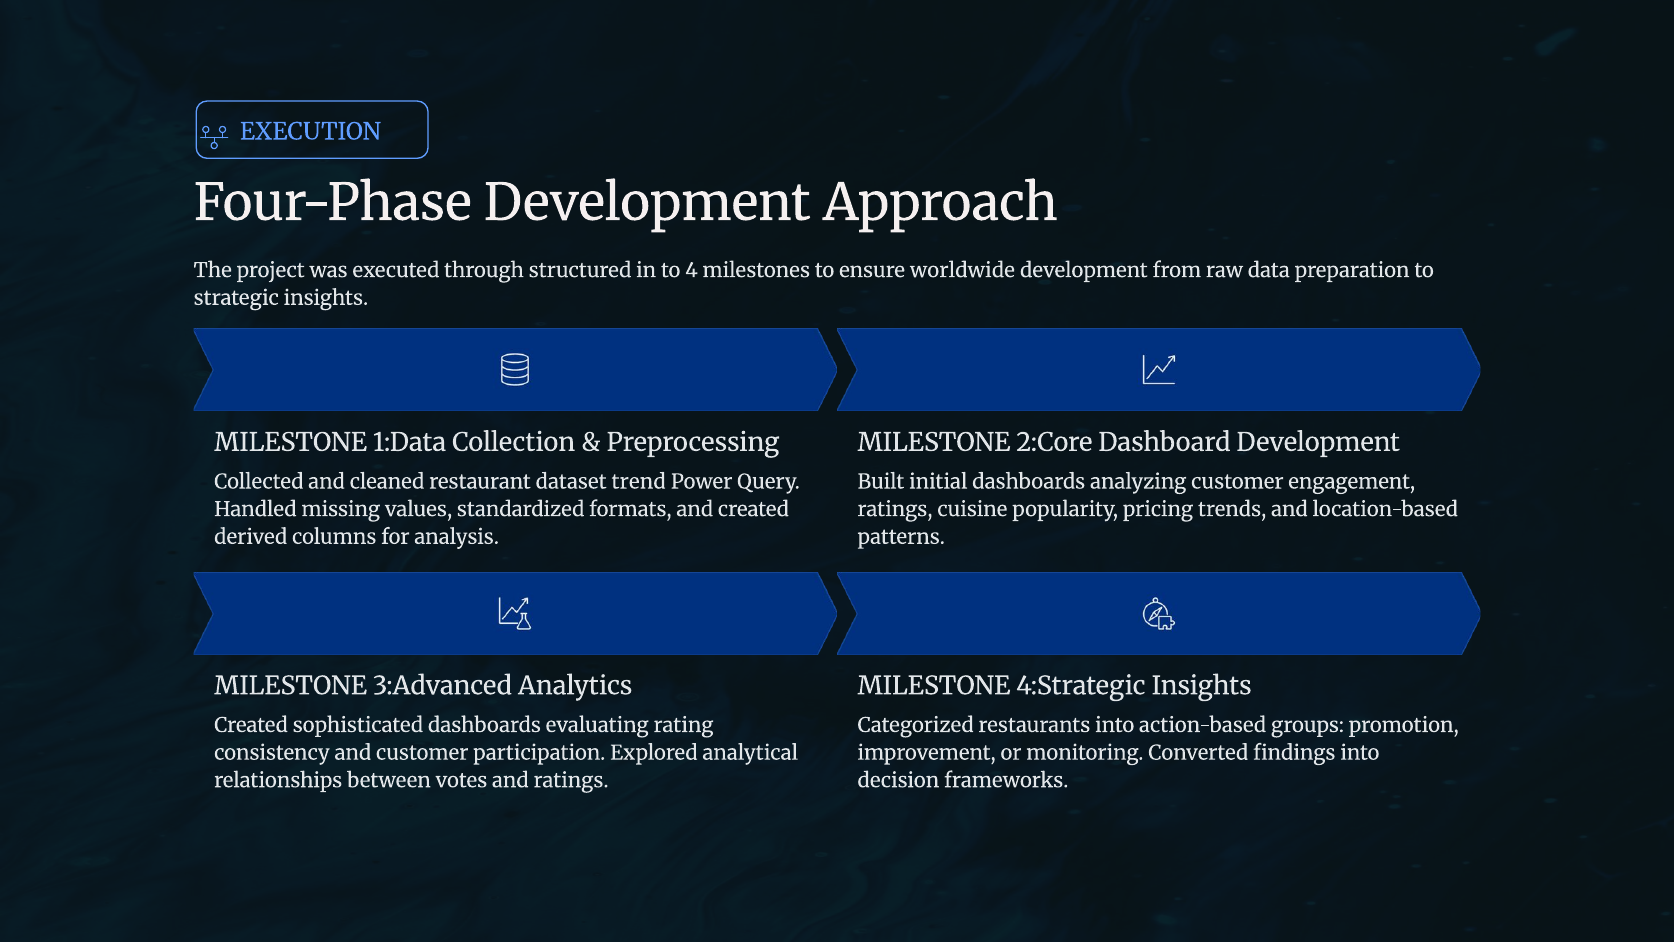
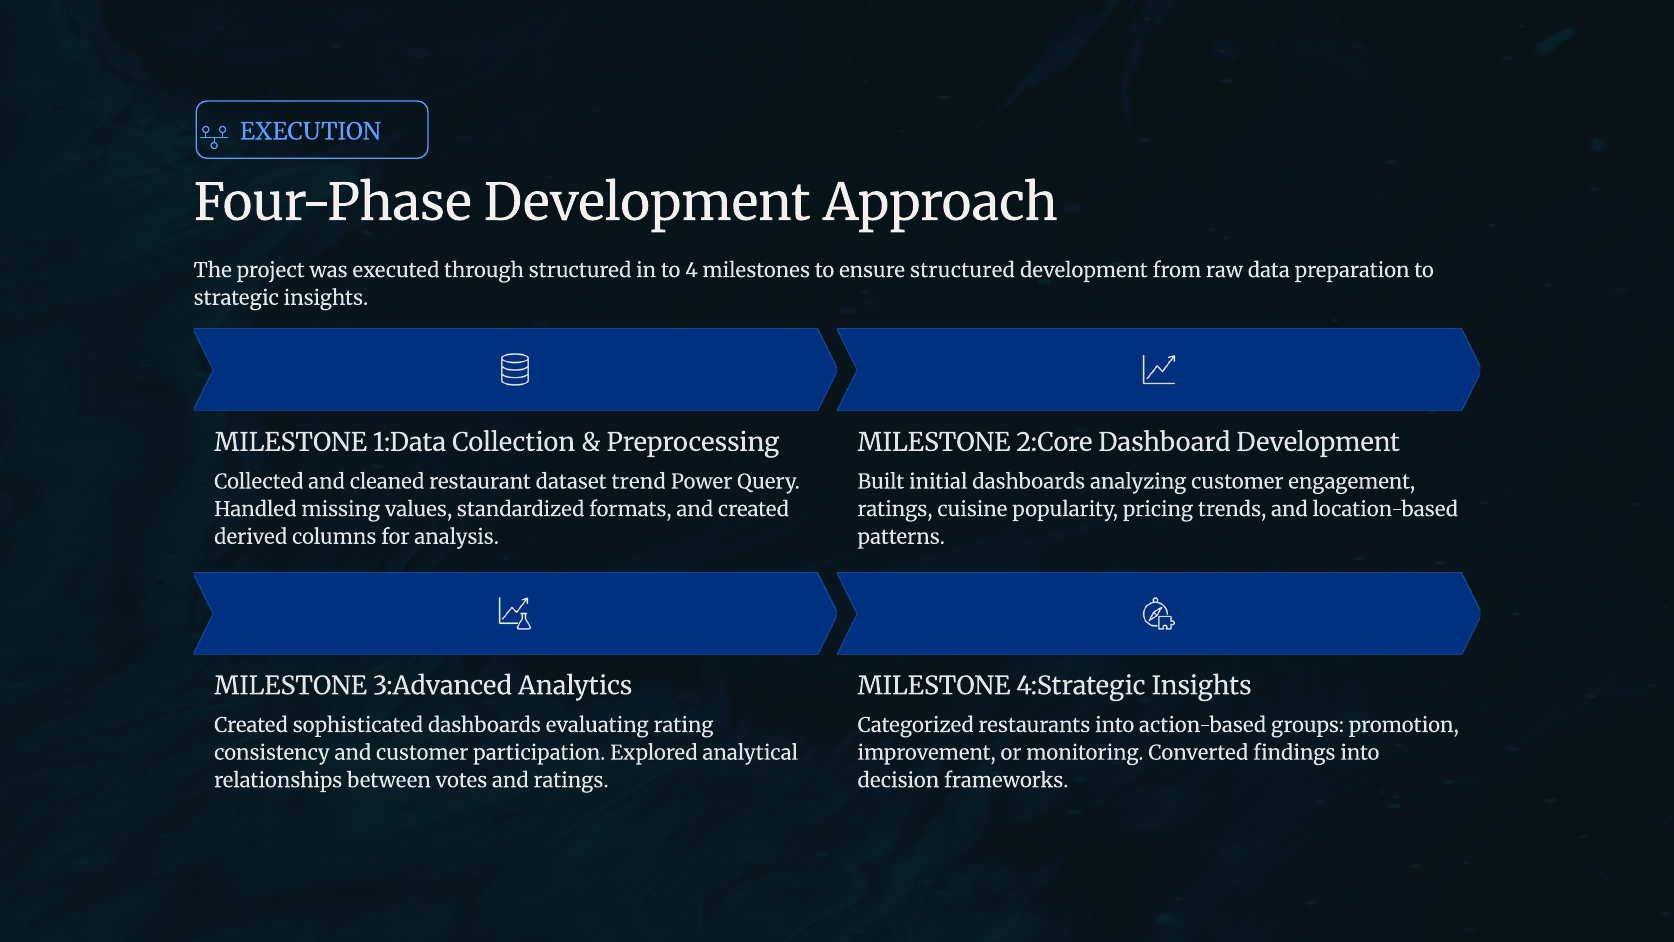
ensure worldwide: worldwide -> structured (962, 270)
